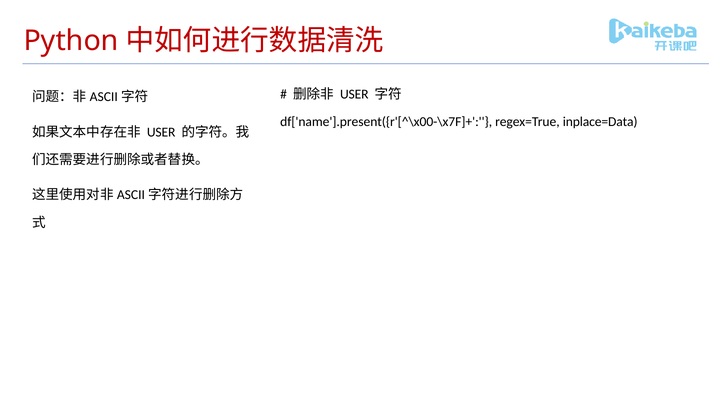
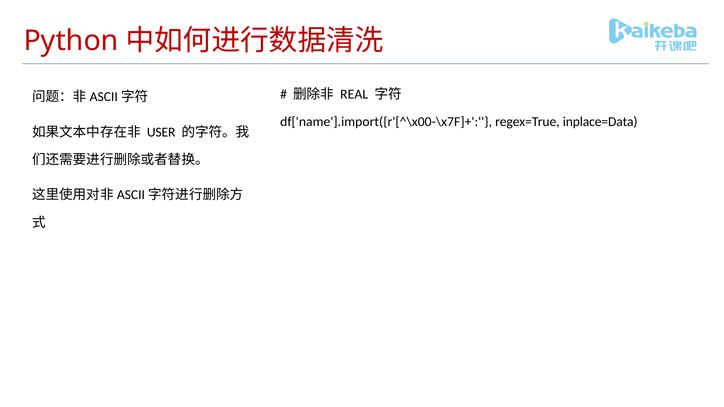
USER: USER -> REAL (354, 94)
df['name'].present({r'[^\x00-\x7F]+: df['name'].present({r'[^\x00-\x7F]+ -> df['name'].import({r'[^\x00-\x7F]+ (386, 122)
